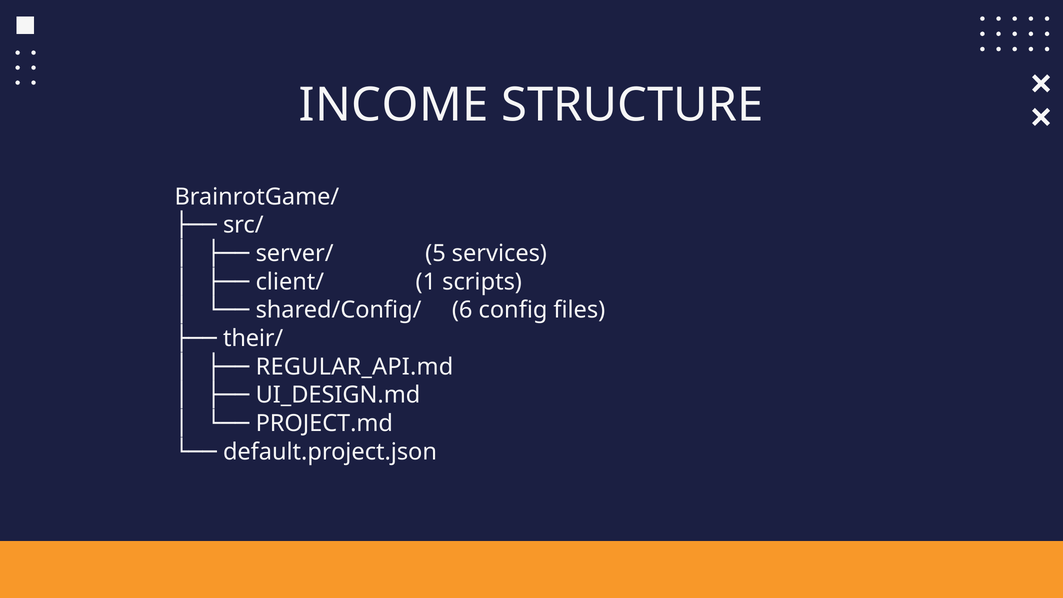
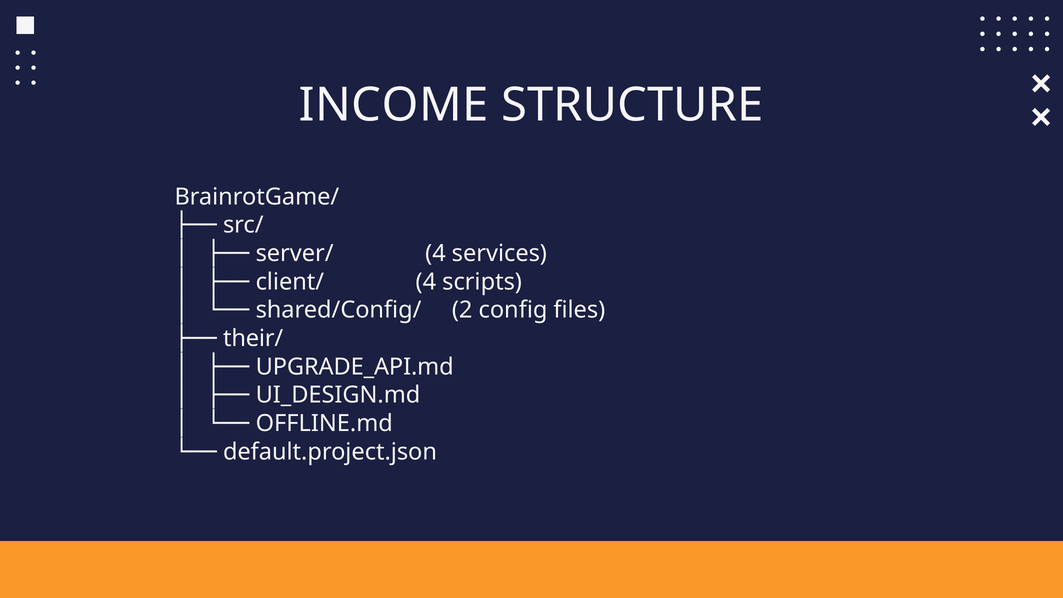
server/ 5: 5 -> 4 (435, 253)
client/ 1: 1 -> 4 (426, 282)
6: 6 -> 2 (462, 310)
REGULAR_API.md: REGULAR_API.md -> UPGRADE_API.md (355, 367)
PROJECT.md: PROJECT.md -> OFFLINE.md (324, 423)
